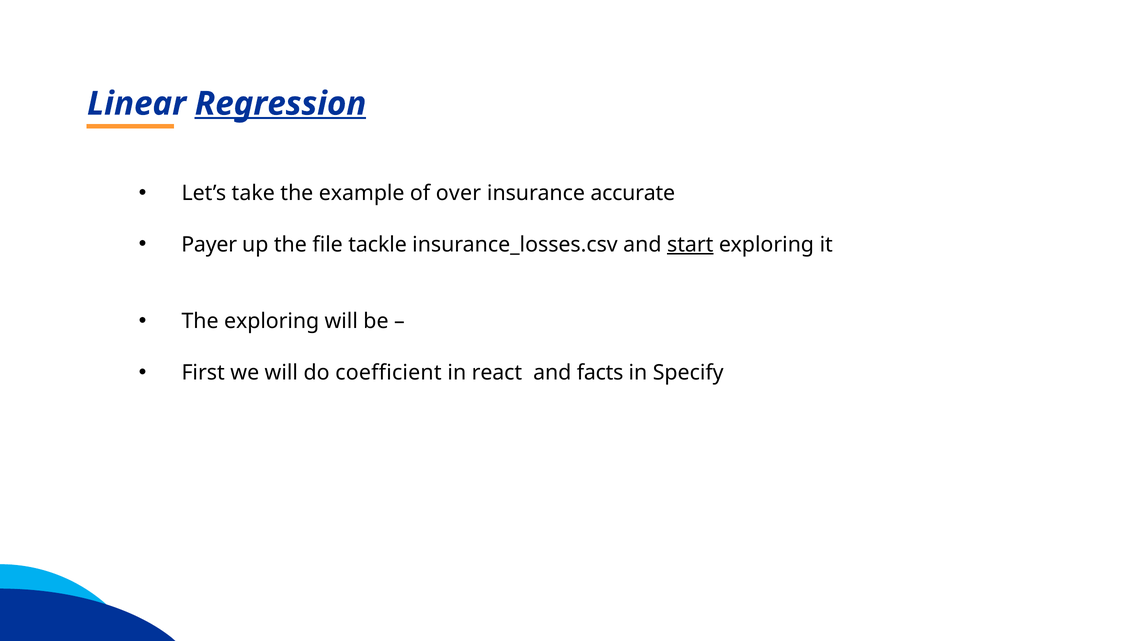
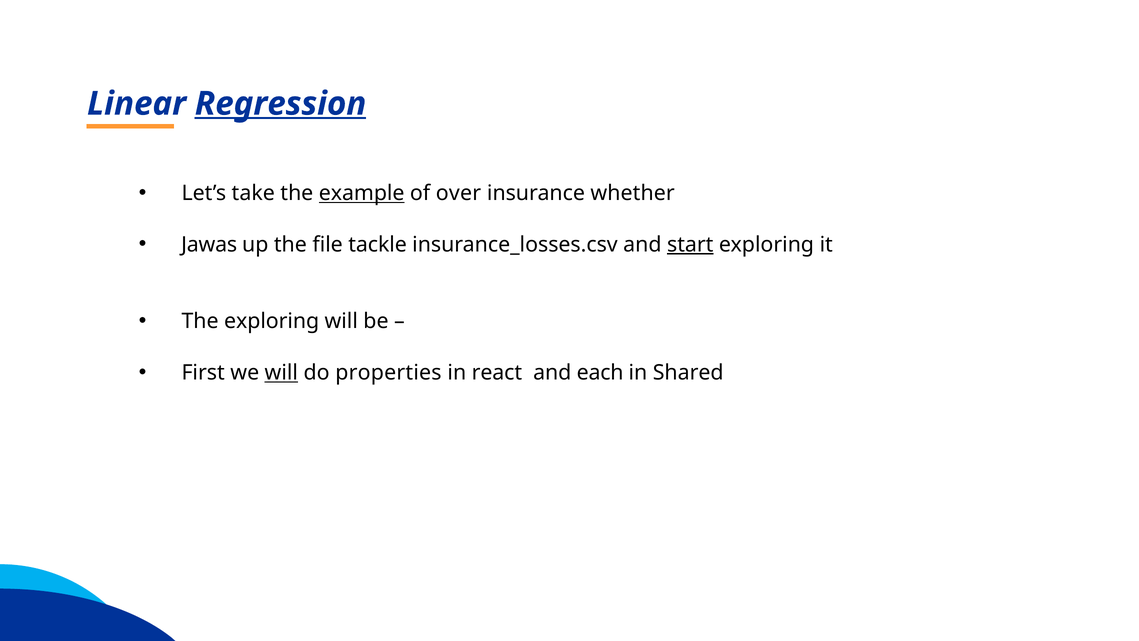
example underline: none -> present (362, 193)
accurate: accurate -> whether (633, 193)
Payer: Payer -> Jawas (209, 244)
will underline: none -> present (281, 373)
coefficient: coefficient -> properties (388, 373)
facts: facts -> each (600, 373)
Specify: Specify -> Shared (688, 373)
